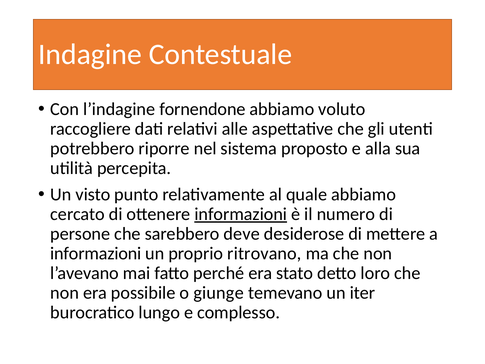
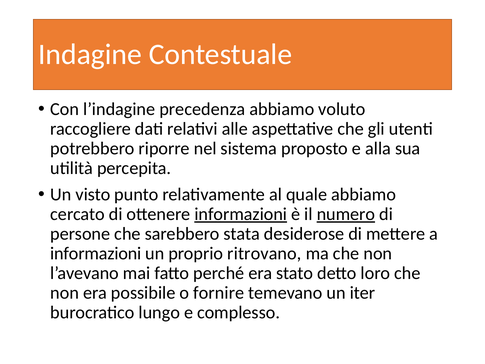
fornendone: fornendone -> precedenza (202, 109)
numero underline: none -> present (346, 214)
deve: deve -> stata (242, 234)
giunge: giunge -> fornire (219, 293)
